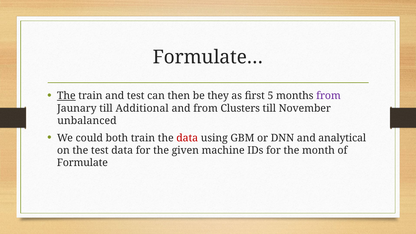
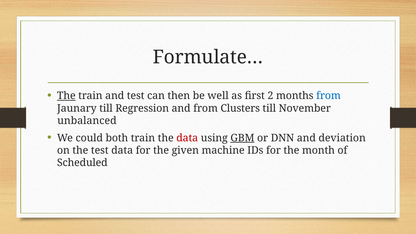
they: they -> well (218, 96)
5: 5 -> 2 (270, 96)
from colour: purple -> blue (329, 96)
Additional: Additional -> Regression (142, 108)
GBM underline: none -> present (242, 138)
analytical: analytical -> deviation (342, 138)
Formulate: Formulate -> Scheduled (82, 163)
